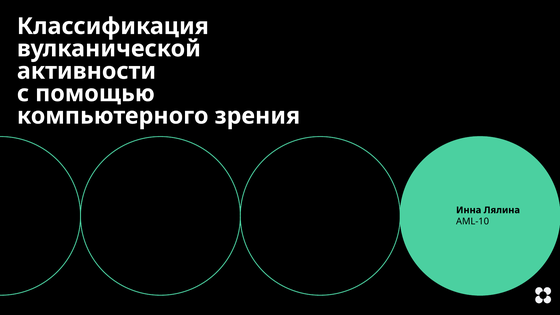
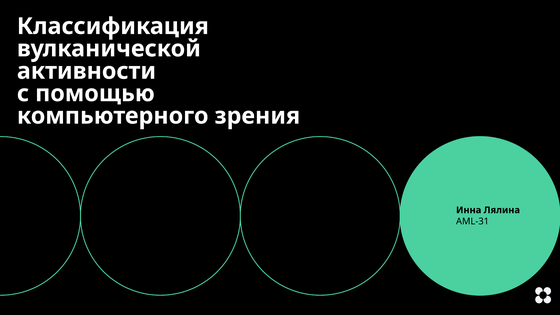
AML-10: AML-10 -> AML-31 (473, 221)
